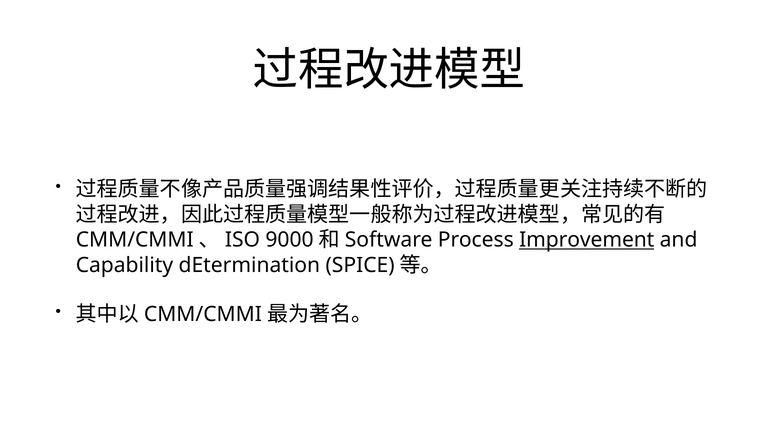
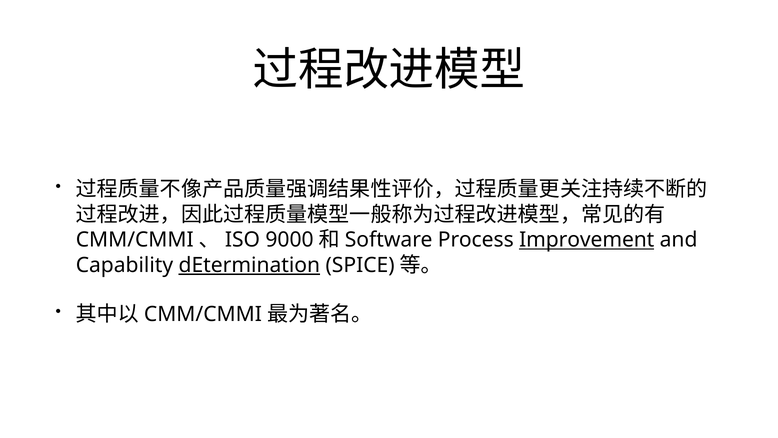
dEtermination underline: none -> present (249, 265)
